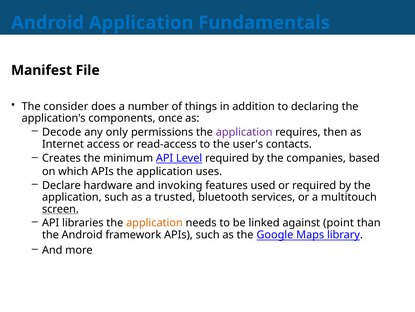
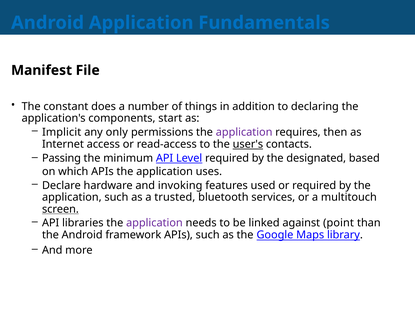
consider: consider -> constant (66, 106)
once: once -> start (170, 118)
Decode: Decode -> Implicit (62, 132)
user's underline: none -> present (248, 144)
Creates: Creates -> Passing (61, 158)
companies: companies -> designated (316, 158)
application colour: orange -> purple (154, 222)
